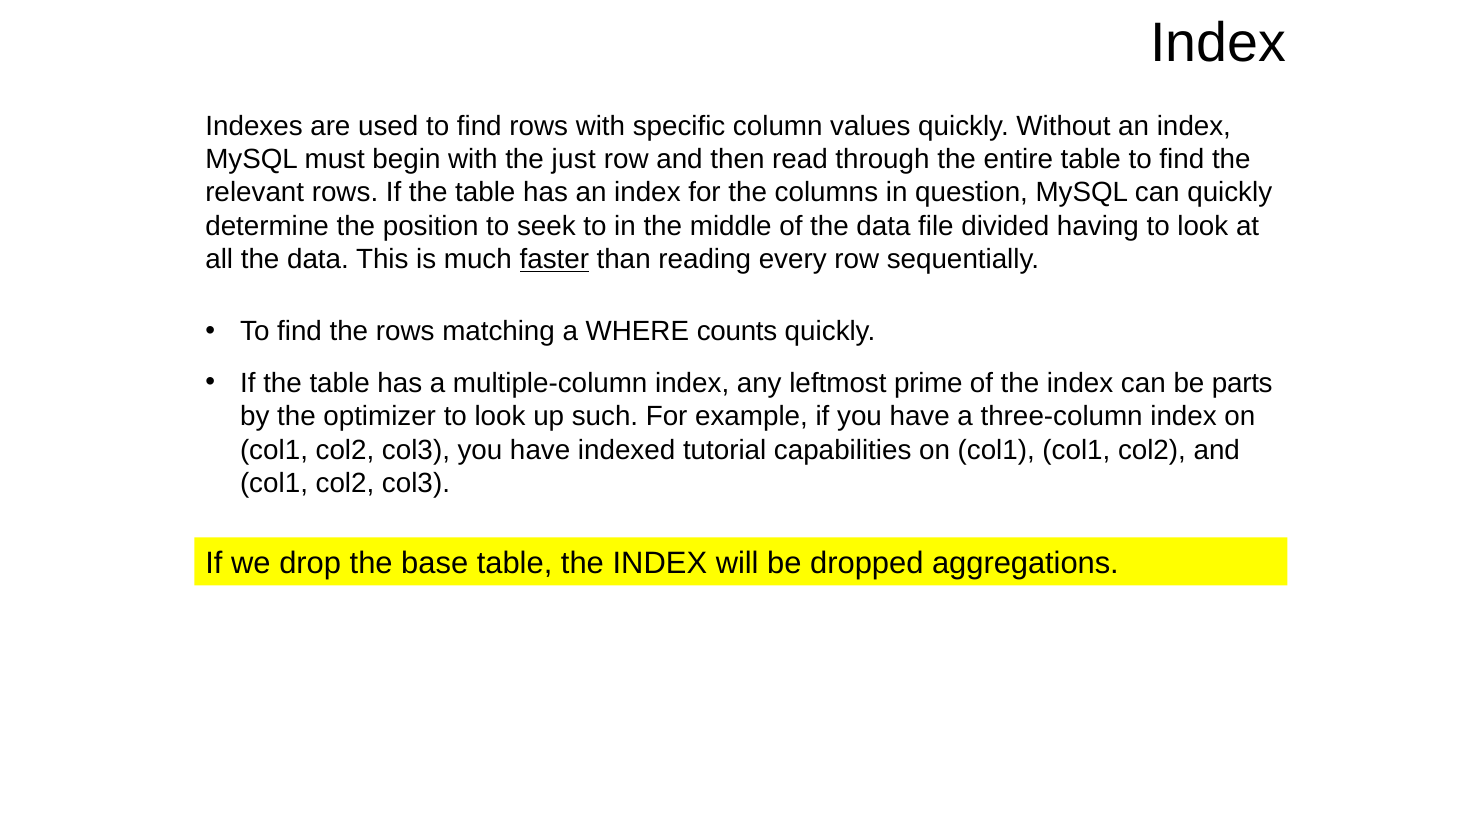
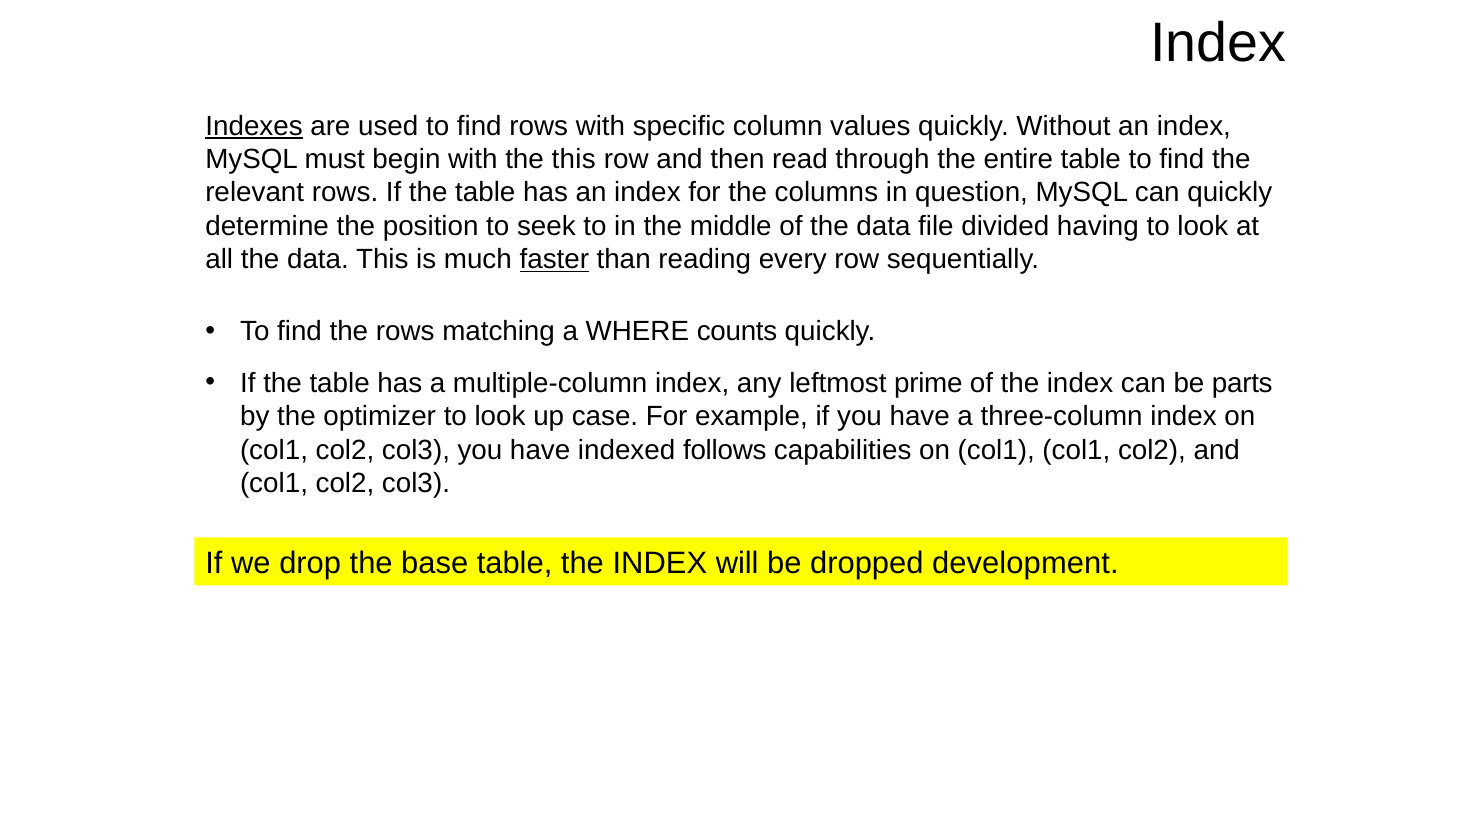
Indexes underline: none -> present (254, 126)
the just: just -> this (574, 159)
such: such -> case (605, 417)
tutorial: tutorial -> follows (725, 450)
aggregations: aggregations -> development (1025, 563)
